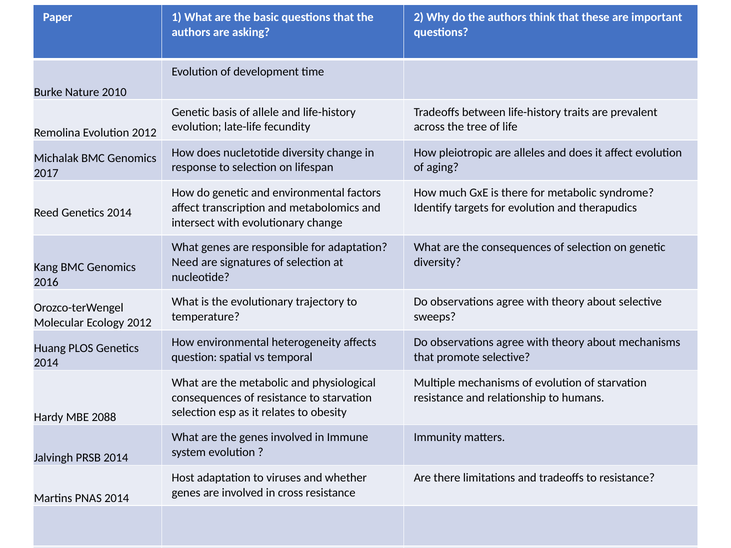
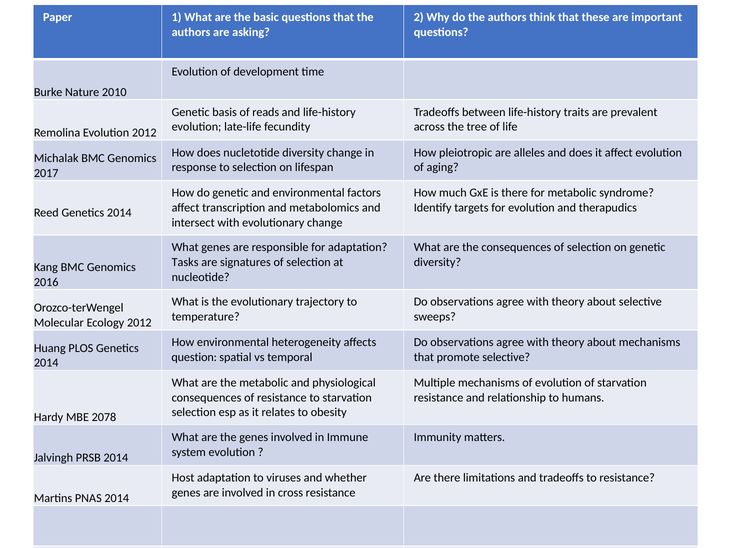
allele: allele -> reads (266, 112)
Need: Need -> Tasks (185, 262)
2088: 2088 -> 2078 (104, 418)
